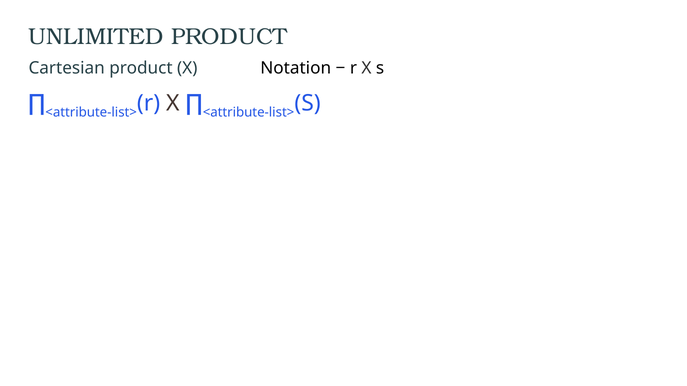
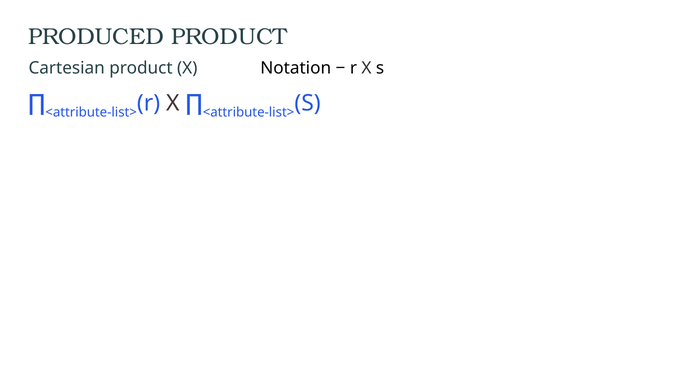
UNLIMITED: UNLIMITED -> PRODUCED (96, 37)
